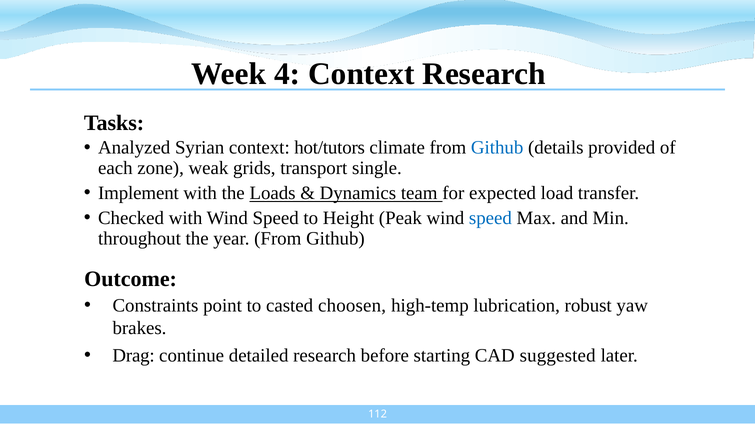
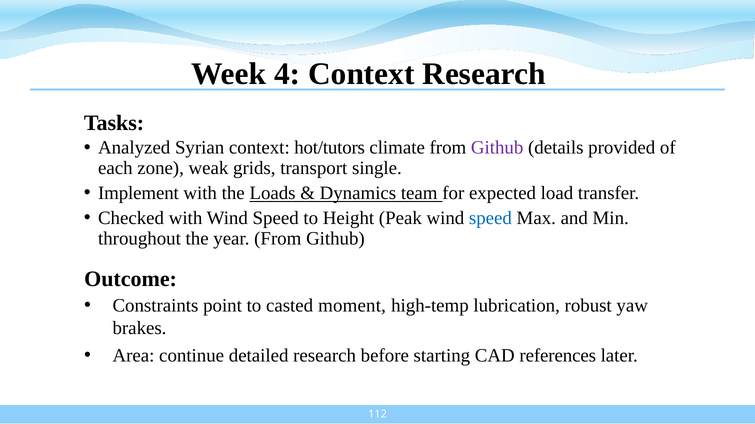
Github colour: blue -> purple (497, 148)
choosen: choosen -> moment (352, 306)
Drag: Drag -> Area (133, 356)
suggested: suggested -> references (558, 356)
